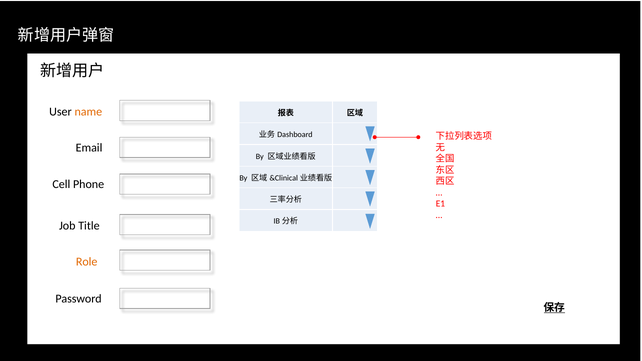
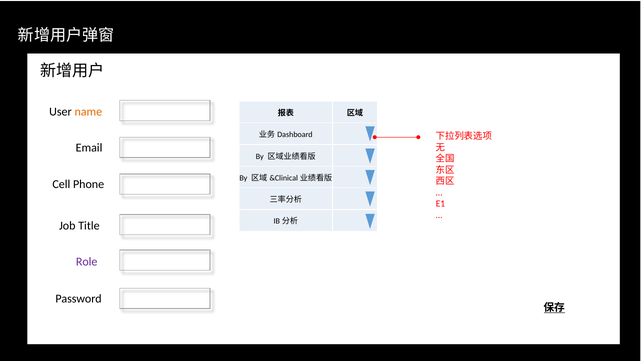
Role colour: orange -> purple (87, 262)
